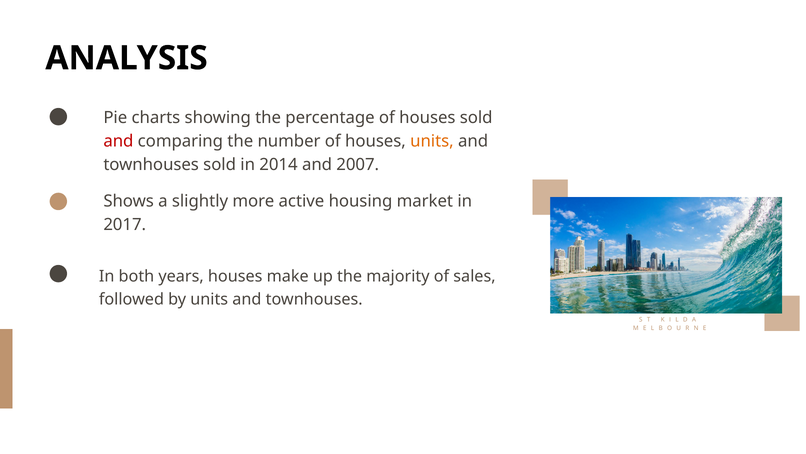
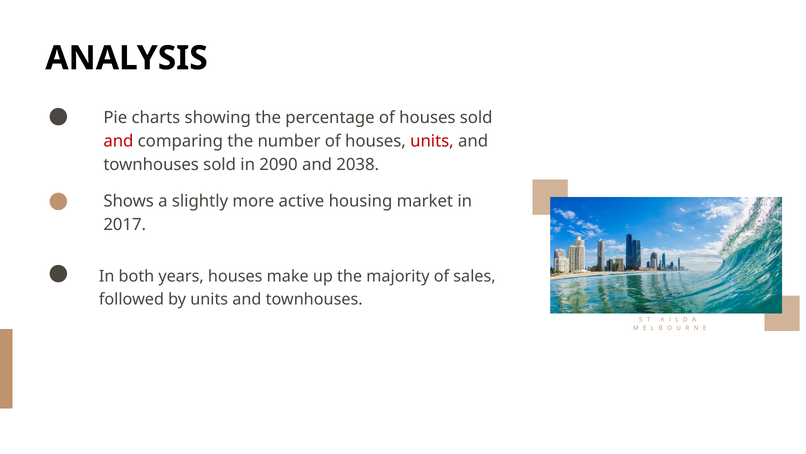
units colour: orange -> red (432, 141)
2014: 2014 -> 2090 (279, 164)
2007: 2007 -> 2038 (358, 164)
